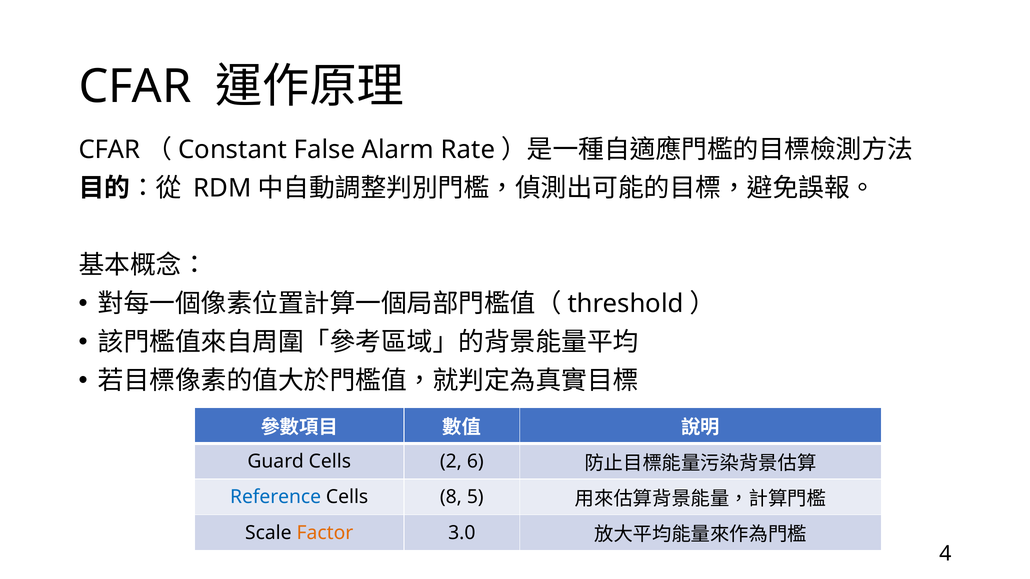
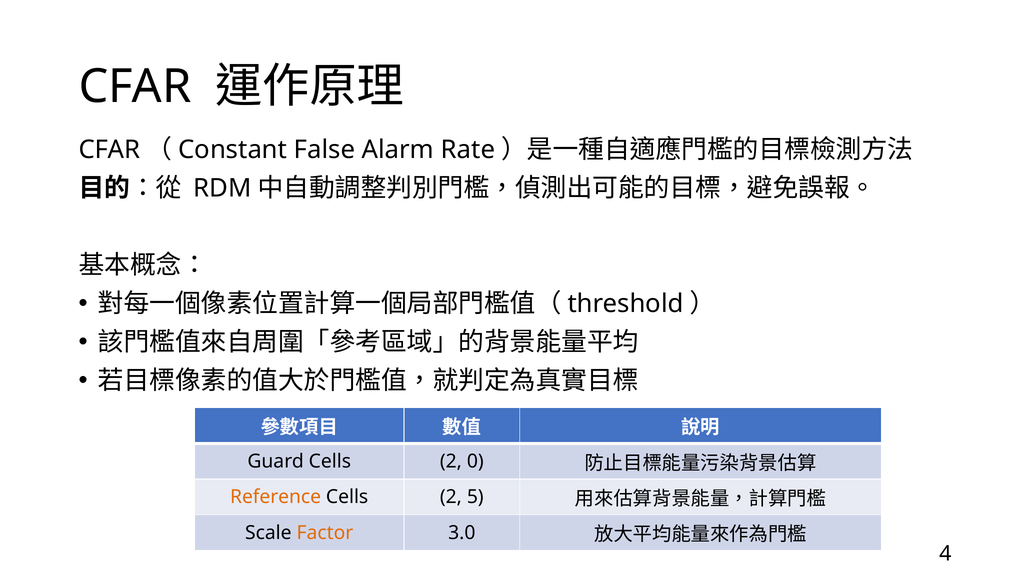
6: 6 -> 0 (475, 462)
Reference colour: blue -> orange (276, 497)
8: 8 -> 2 (451, 497)
